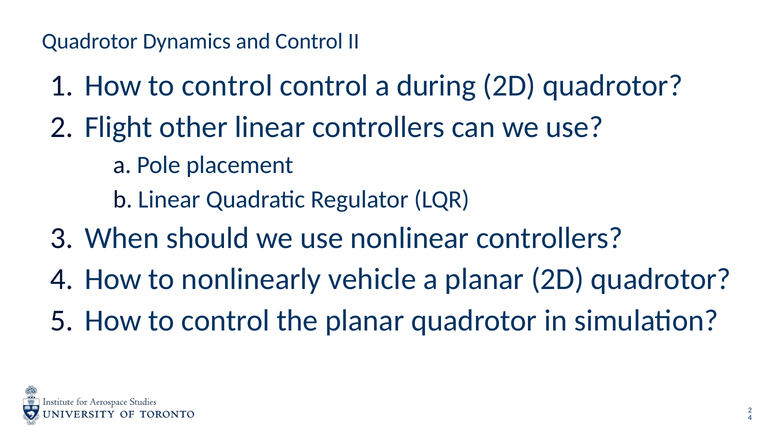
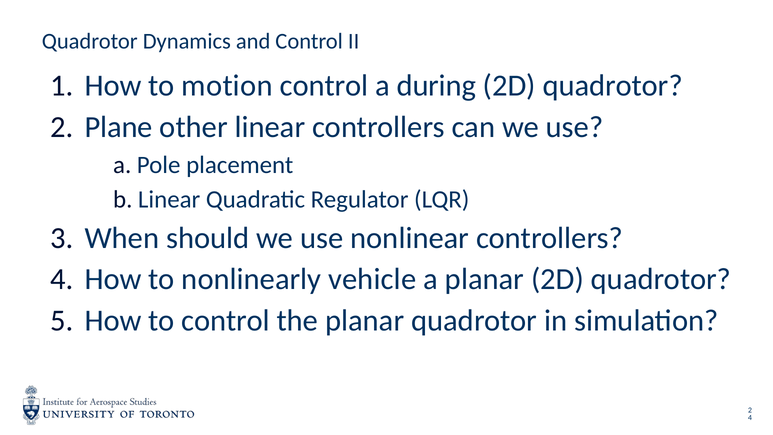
control: control -> motion (227, 86)
Flight: Flight -> Plane (119, 127)
